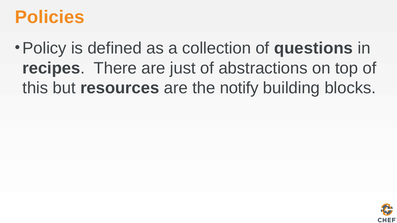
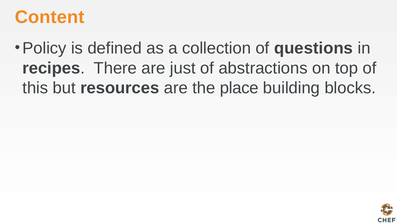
Policies: Policies -> Content (50, 17)
notify: notify -> place (239, 88)
